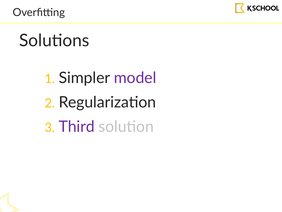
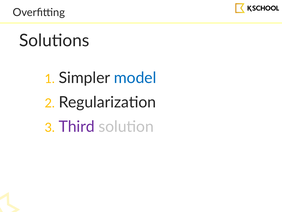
model colour: purple -> blue (135, 78)
